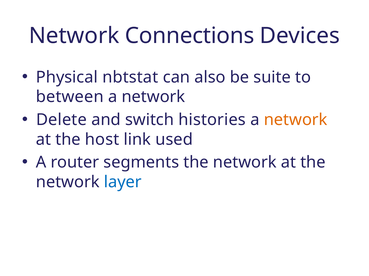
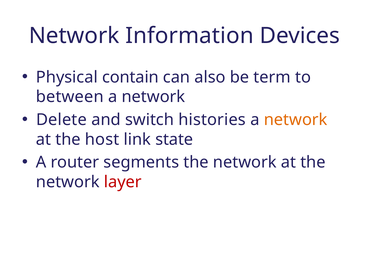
Connections: Connections -> Information (189, 36)
nbtstat: nbtstat -> contain (130, 77)
suite: suite -> term (272, 77)
used: used -> state (174, 140)
layer colour: blue -> red (123, 182)
